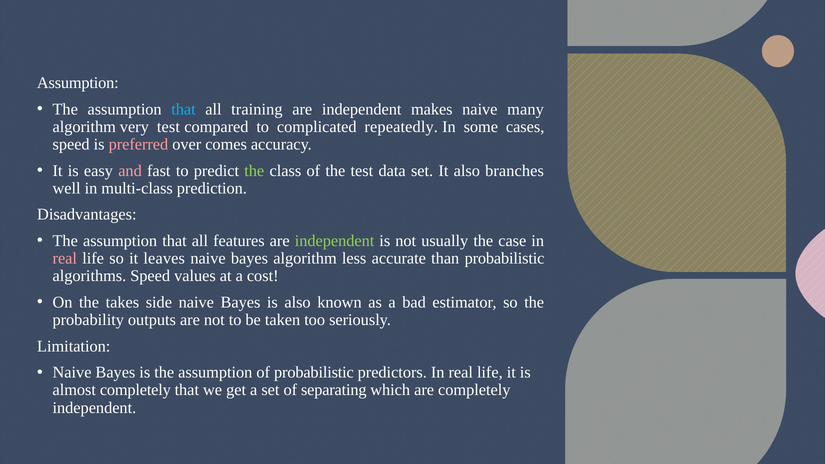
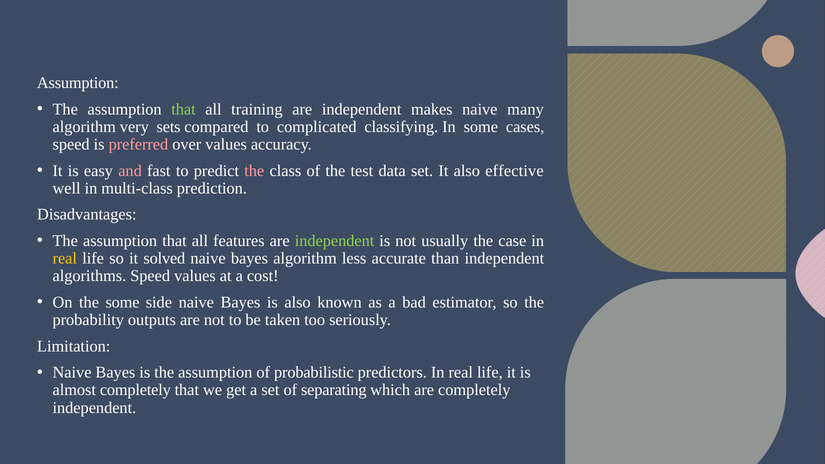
that colour: light blue -> light green (184, 109)
very test: test -> sets (169, 127)
repeatedly: repeatedly -> classifying (401, 127)
over comes: comes -> values (226, 144)
the colour: light green -> pink (254, 171)
branches: branches -> effective (515, 171)
real colour: pink -> yellow (65, 258)
leaves: leaves -> solved (164, 258)
than probabilistic: probabilistic -> independent (504, 258)
the takes: takes -> some (123, 302)
